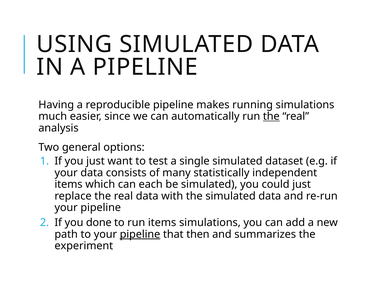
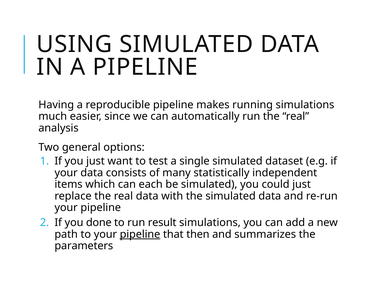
the underline: present -> none (271, 116)
run items: items -> result (162, 223)
experiment: experiment -> parameters (84, 246)
